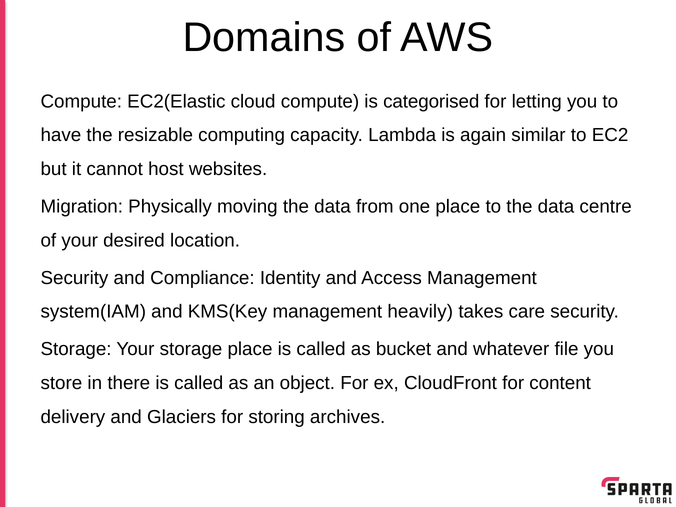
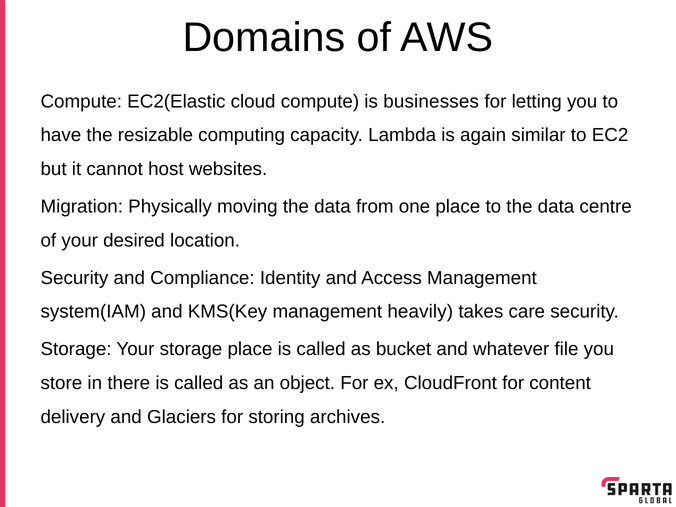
categorised: categorised -> businesses (431, 101)
